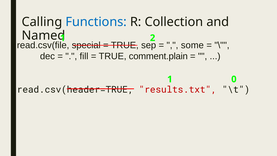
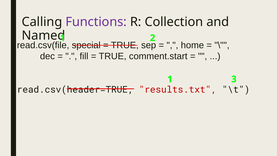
Functions colour: blue -> purple (96, 22)
some: some -> home (192, 45)
comment.plain: comment.plain -> comment.start (158, 56)
0: 0 -> 3 (234, 79)
